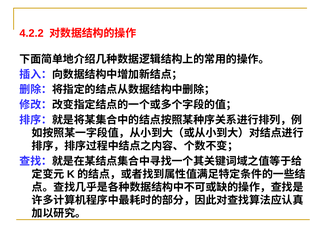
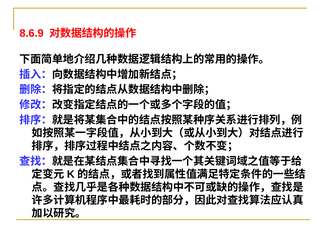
4.2.2: 4.2.2 -> 8.6.9 (32, 33)
